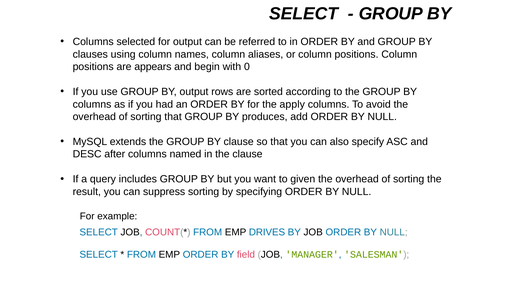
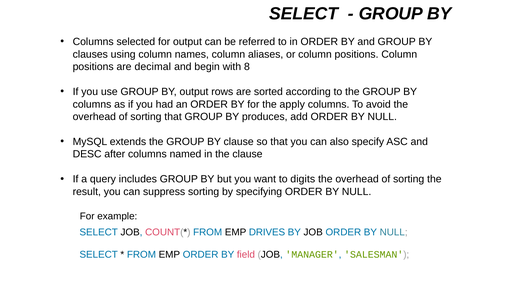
appears: appears -> decimal (153, 67)
0: 0 -> 8 (247, 67)
given: given -> digits (303, 179)
